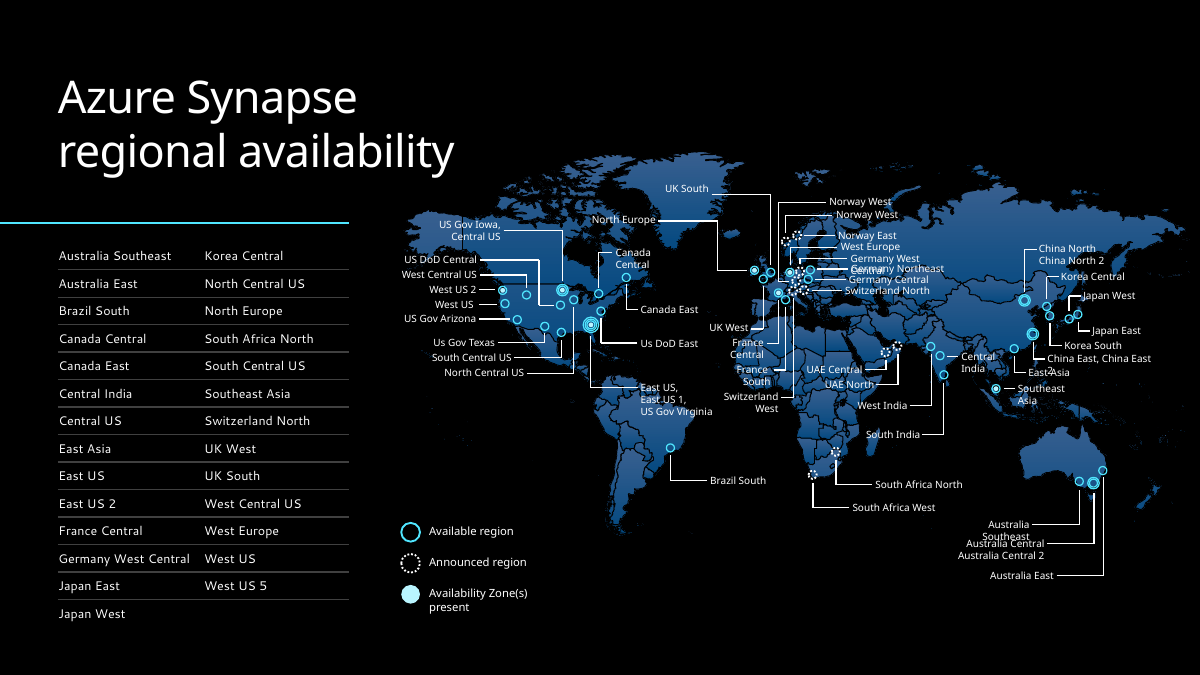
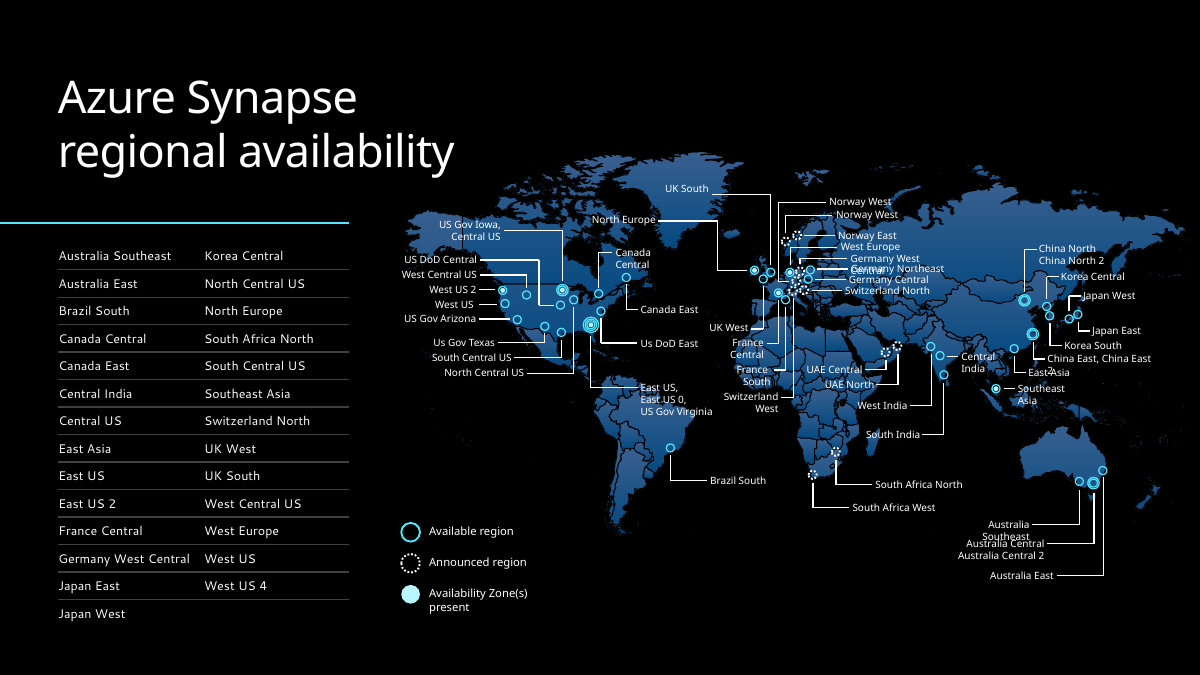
1: 1 -> 0 (682, 401)
5: 5 -> 4 (263, 587)
